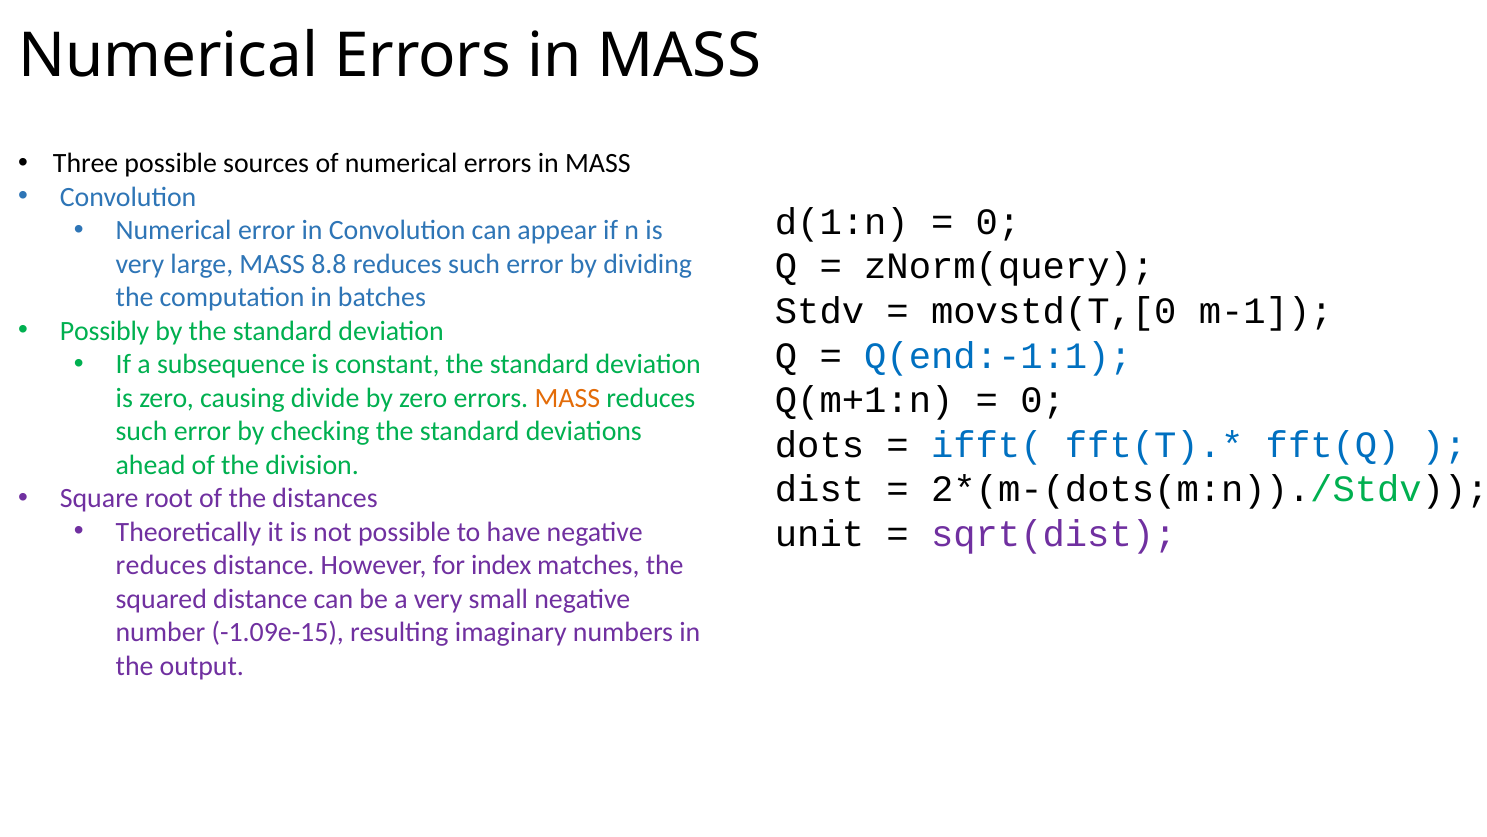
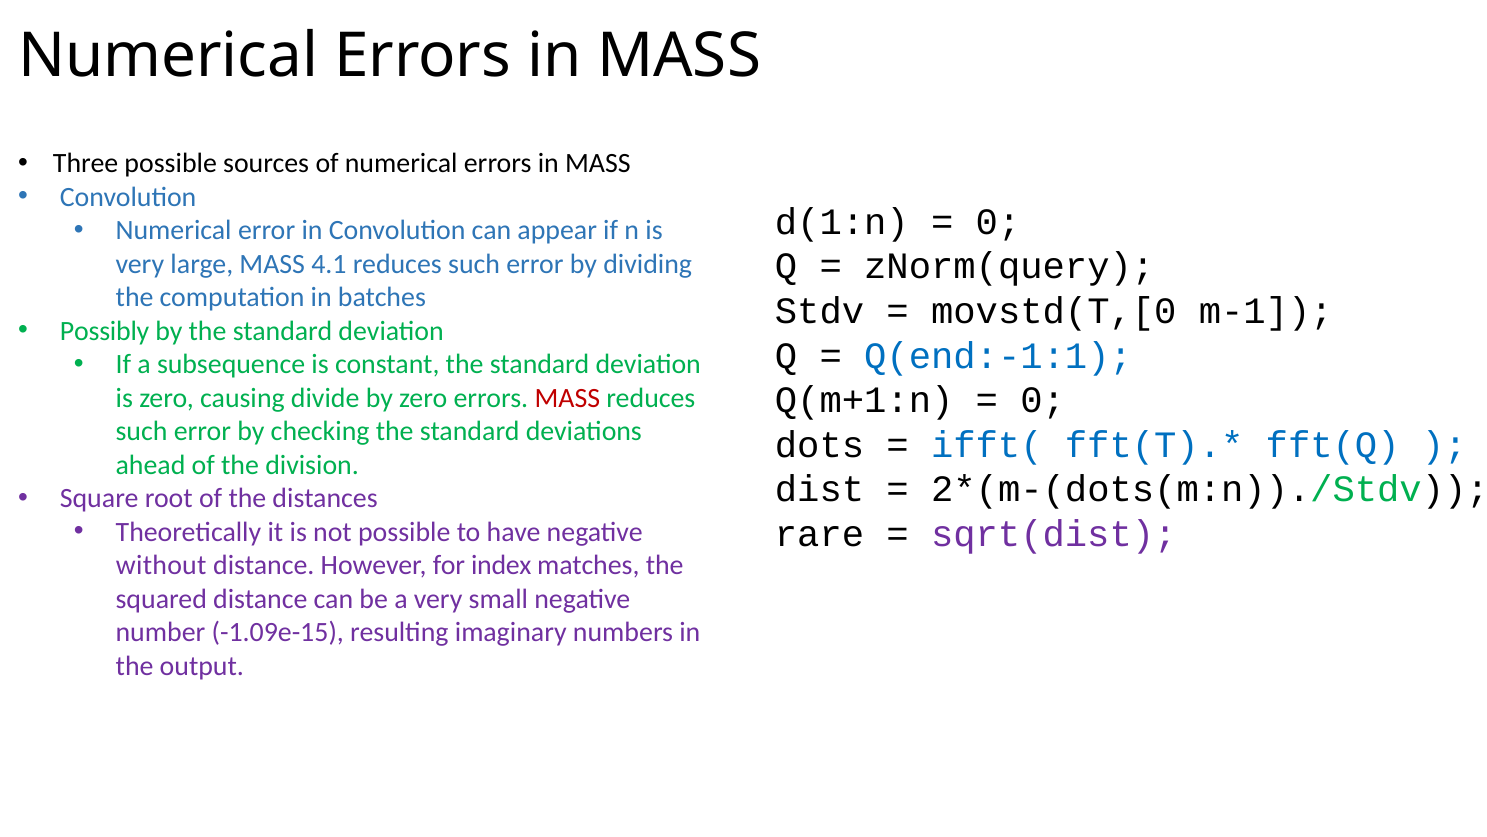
8.8: 8.8 -> 4.1 (329, 264)
MASS colour: orange -> red (567, 398)
unit: unit -> rare (820, 534)
reduces: reduces -> without (161, 565)
